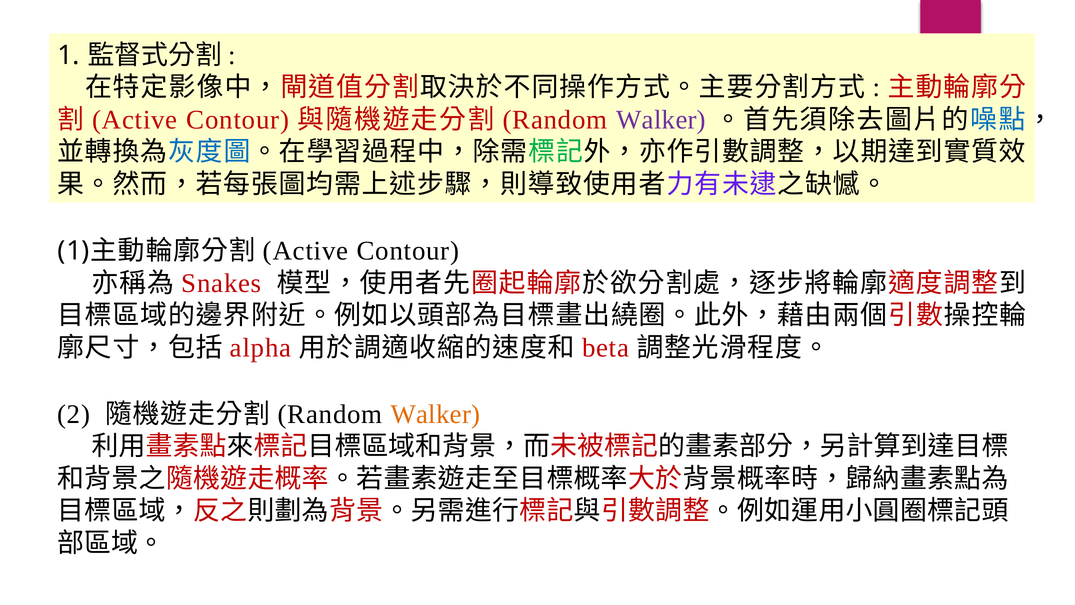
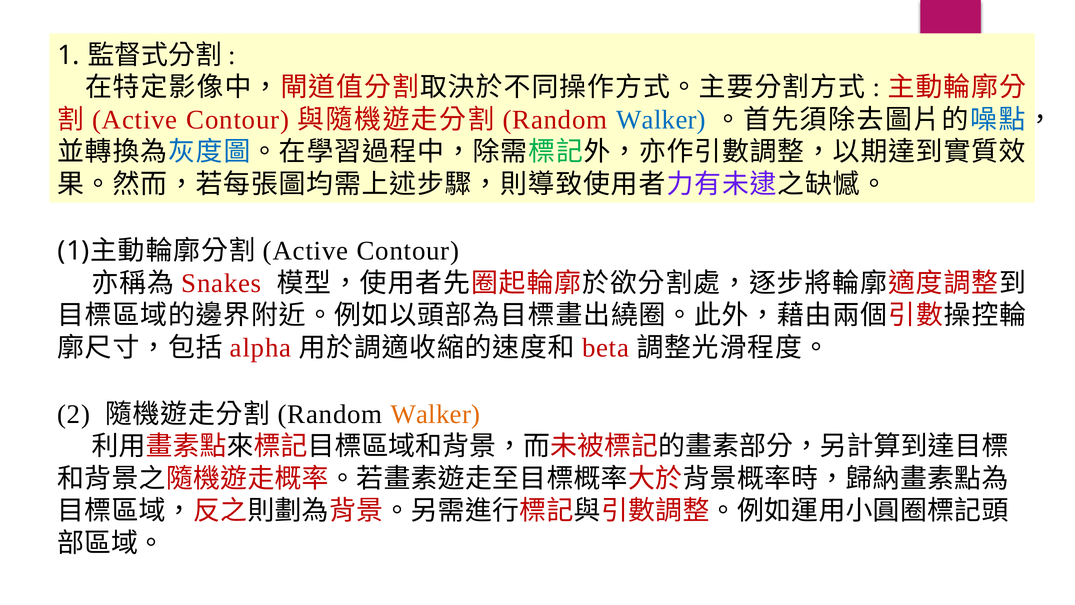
Walker colour: purple -> blue (661, 120)
